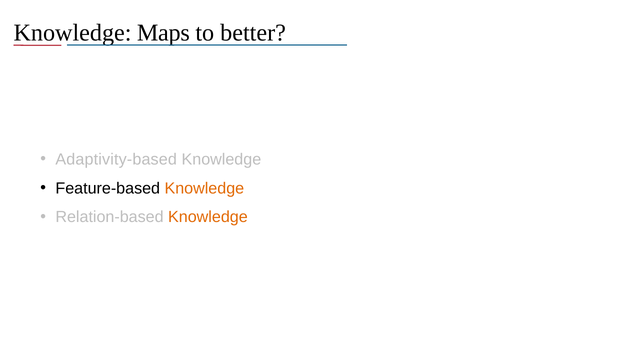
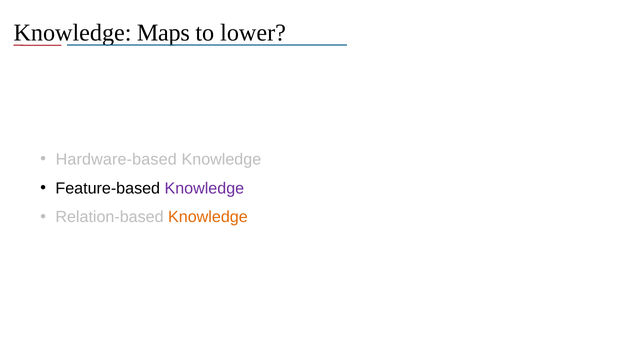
better: better -> lower (253, 33)
Adaptivity-based: Adaptivity-based -> Hardware-based (116, 159)
Knowledge colour: orange -> purple (204, 188)
